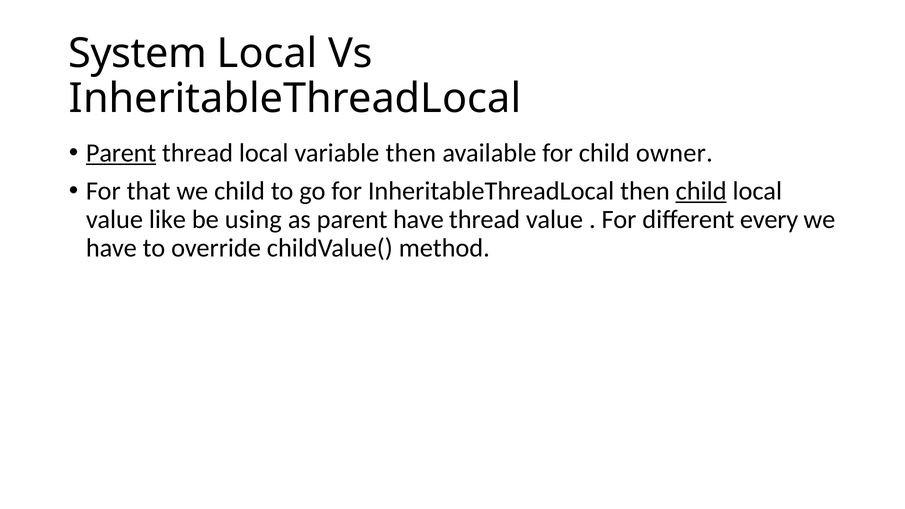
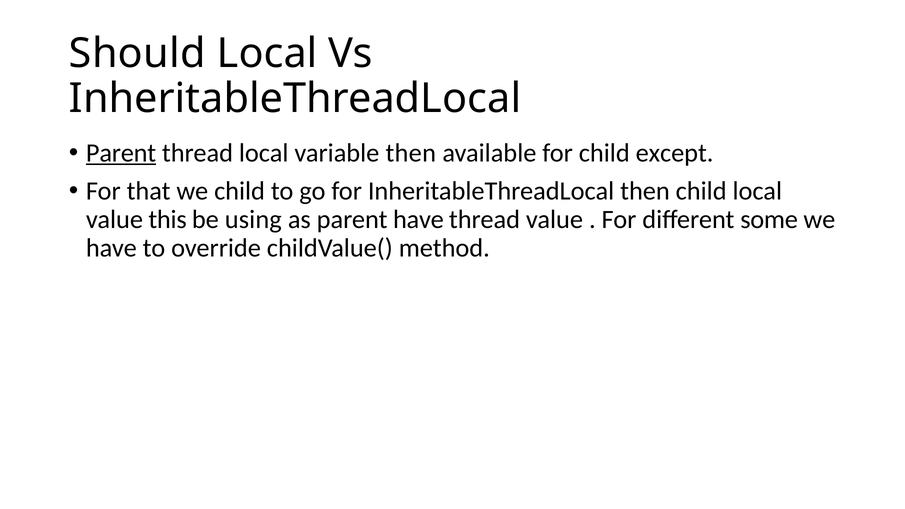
System: System -> Should (137, 54)
owner: owner -> except (675, 153)
child underline: present -> none (701, 191)
like: like -> this (168, 219)
every: every -> some (769, 219)
